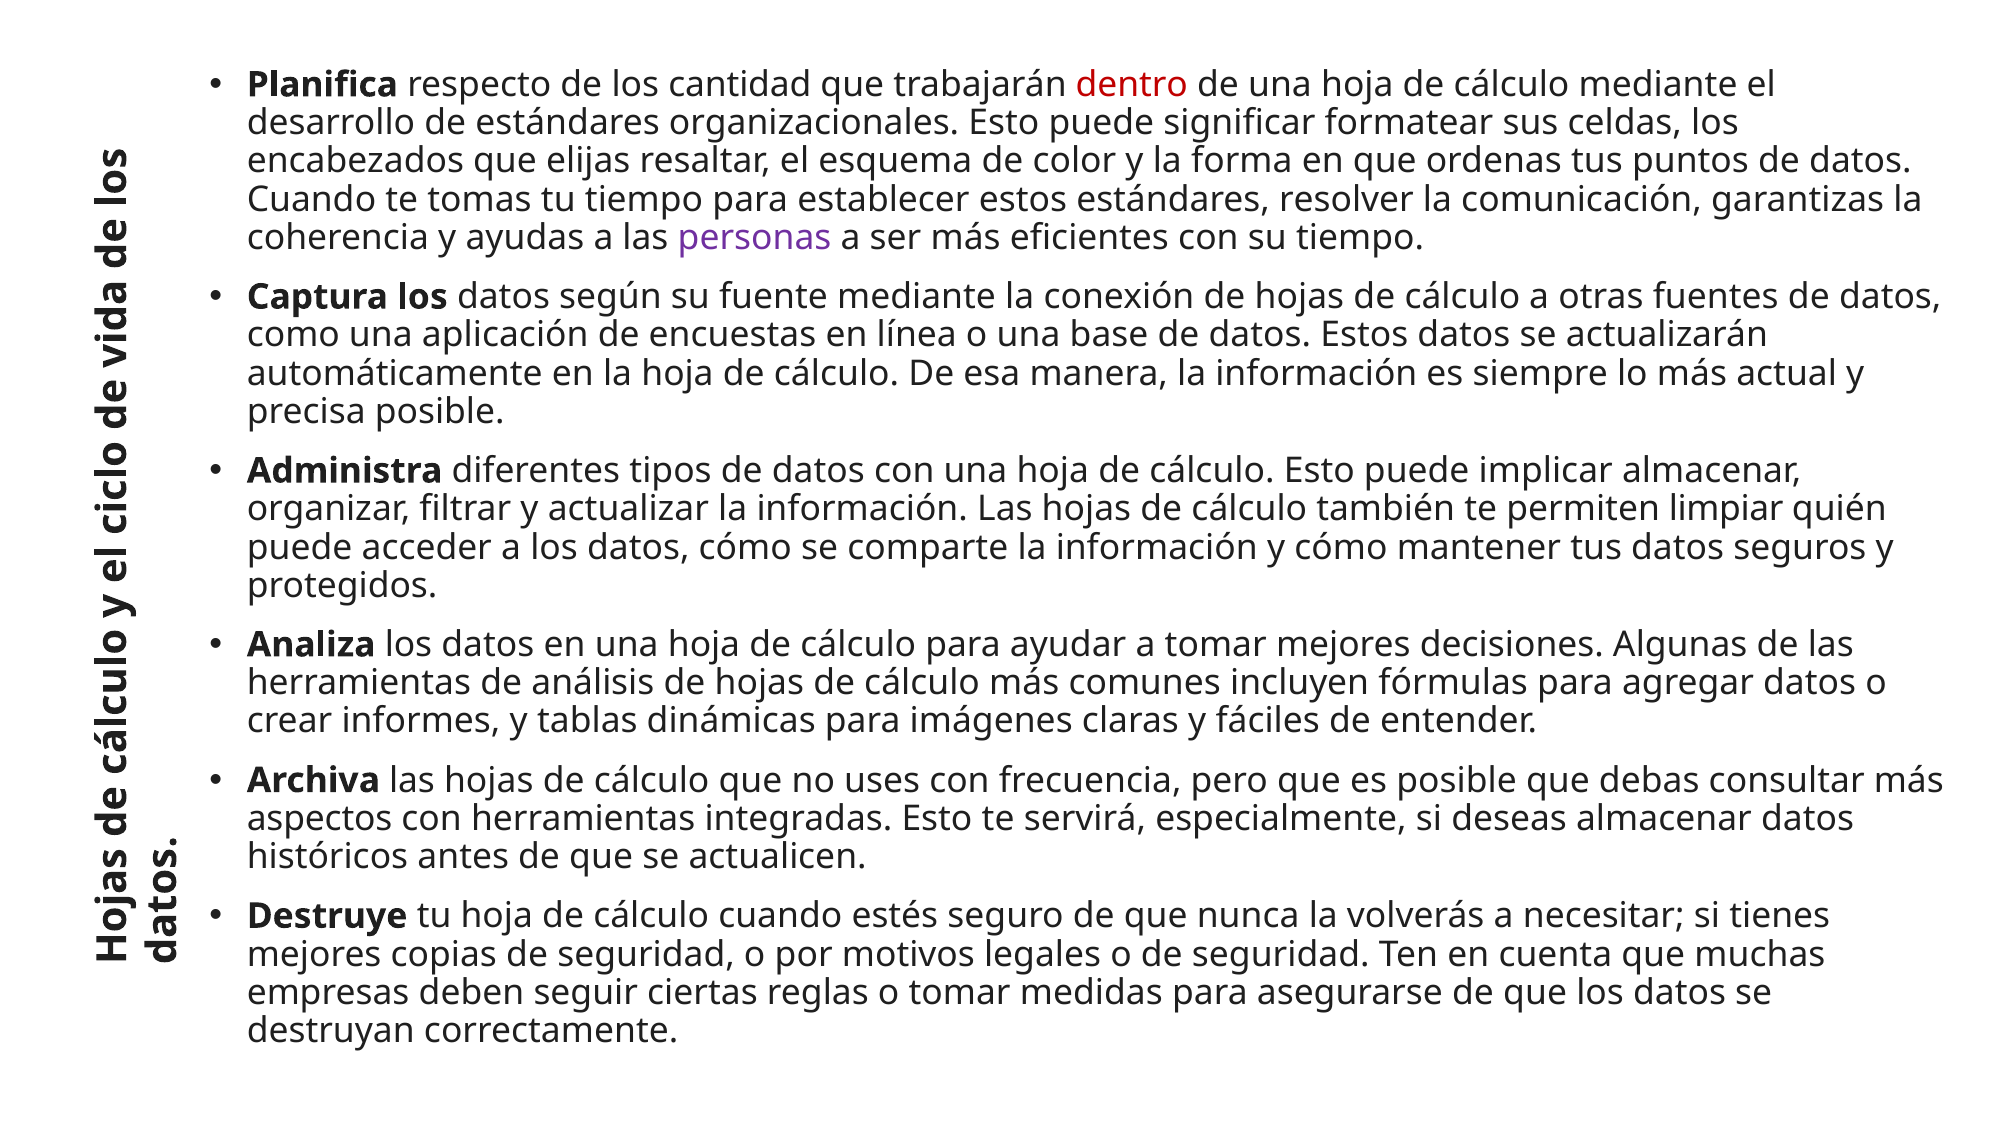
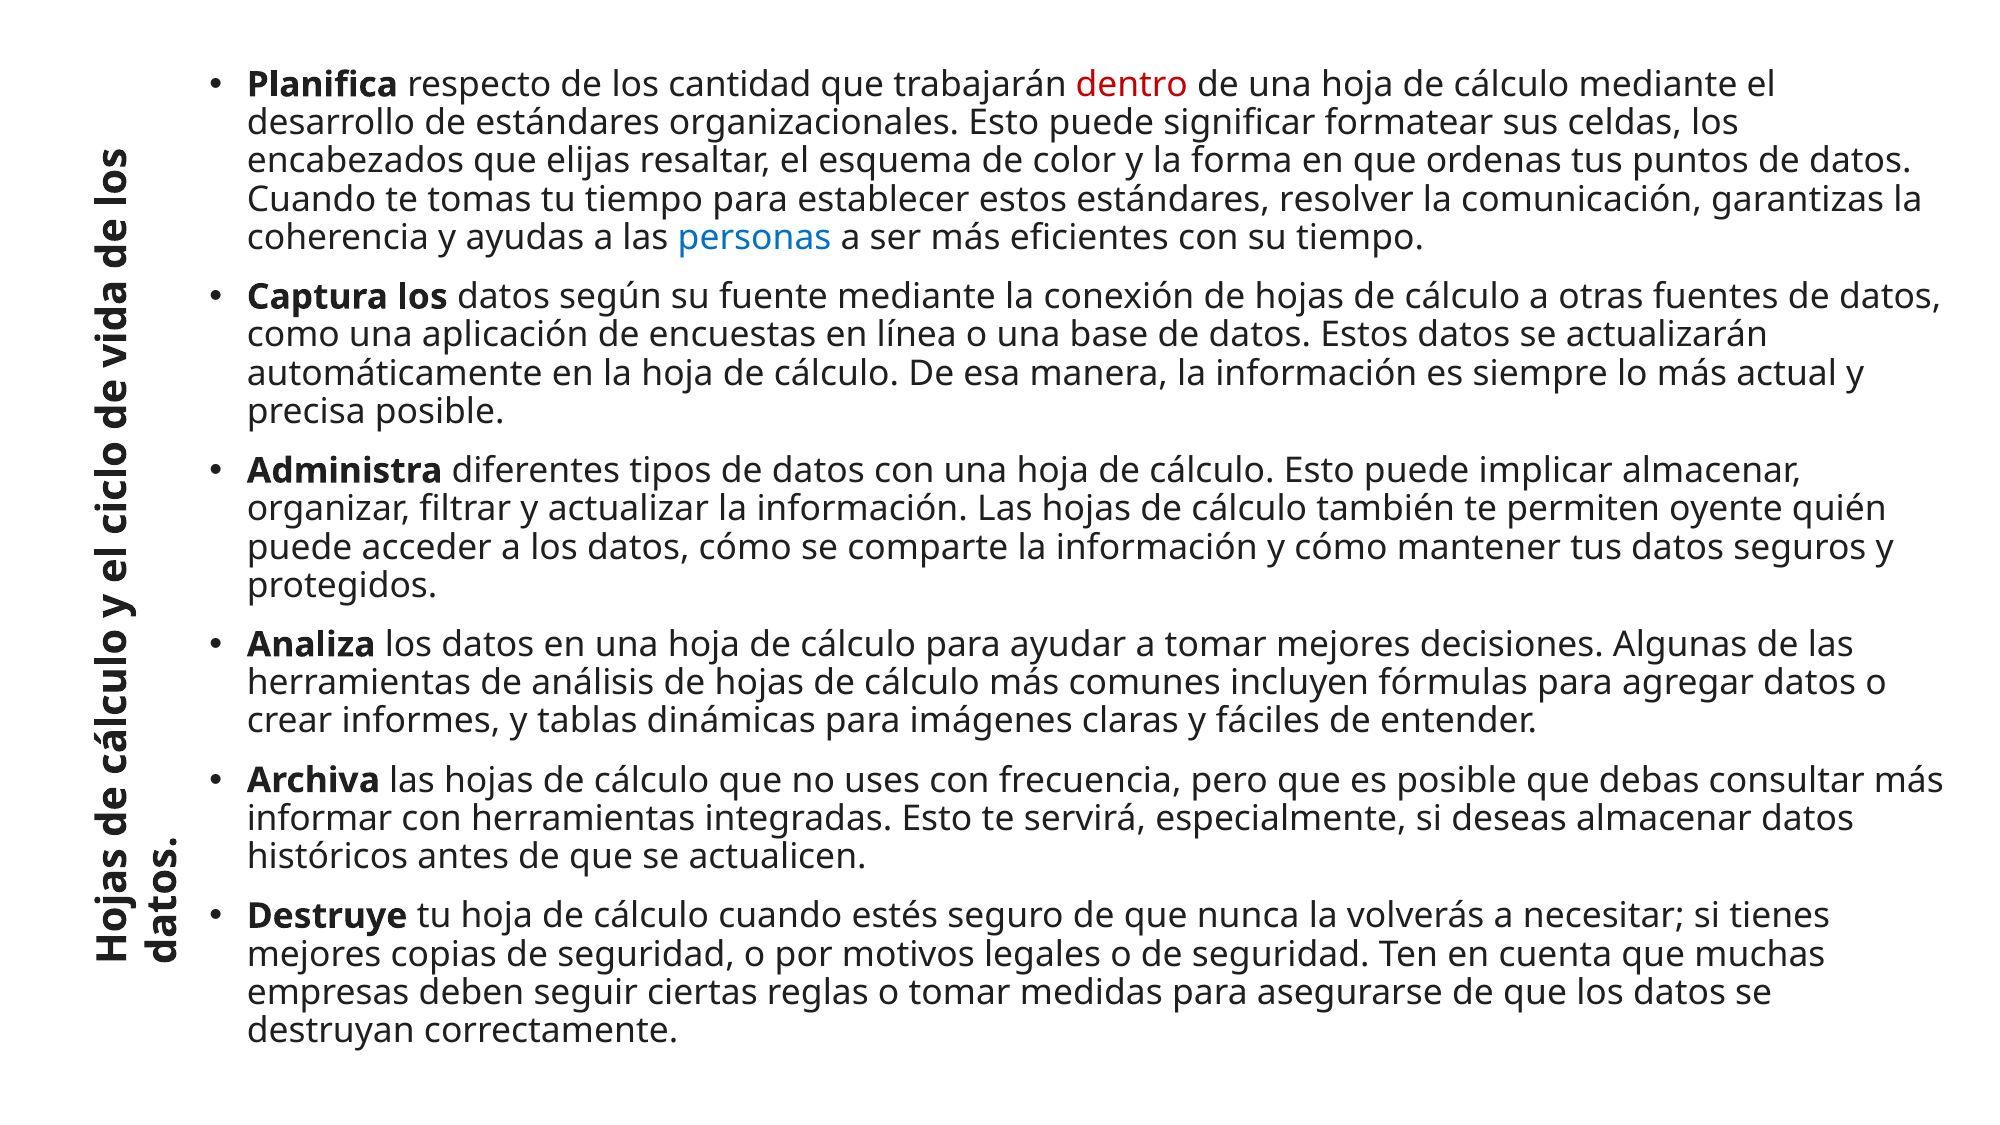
personas colour: purple -> blue (755, 238)
limpiar: limpiar -> oyente (1726, 509)
aspectos: aspectos -> informar (320, 819)
